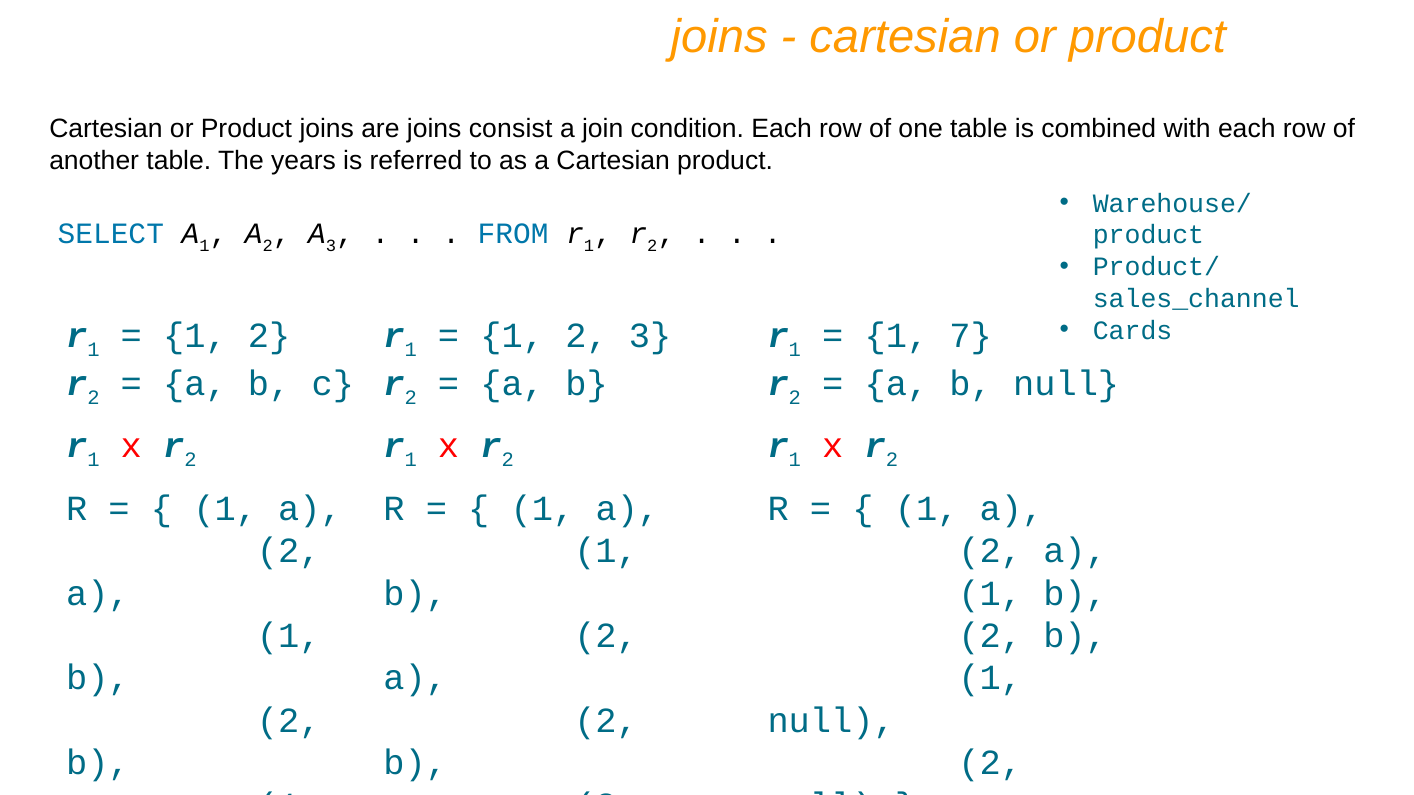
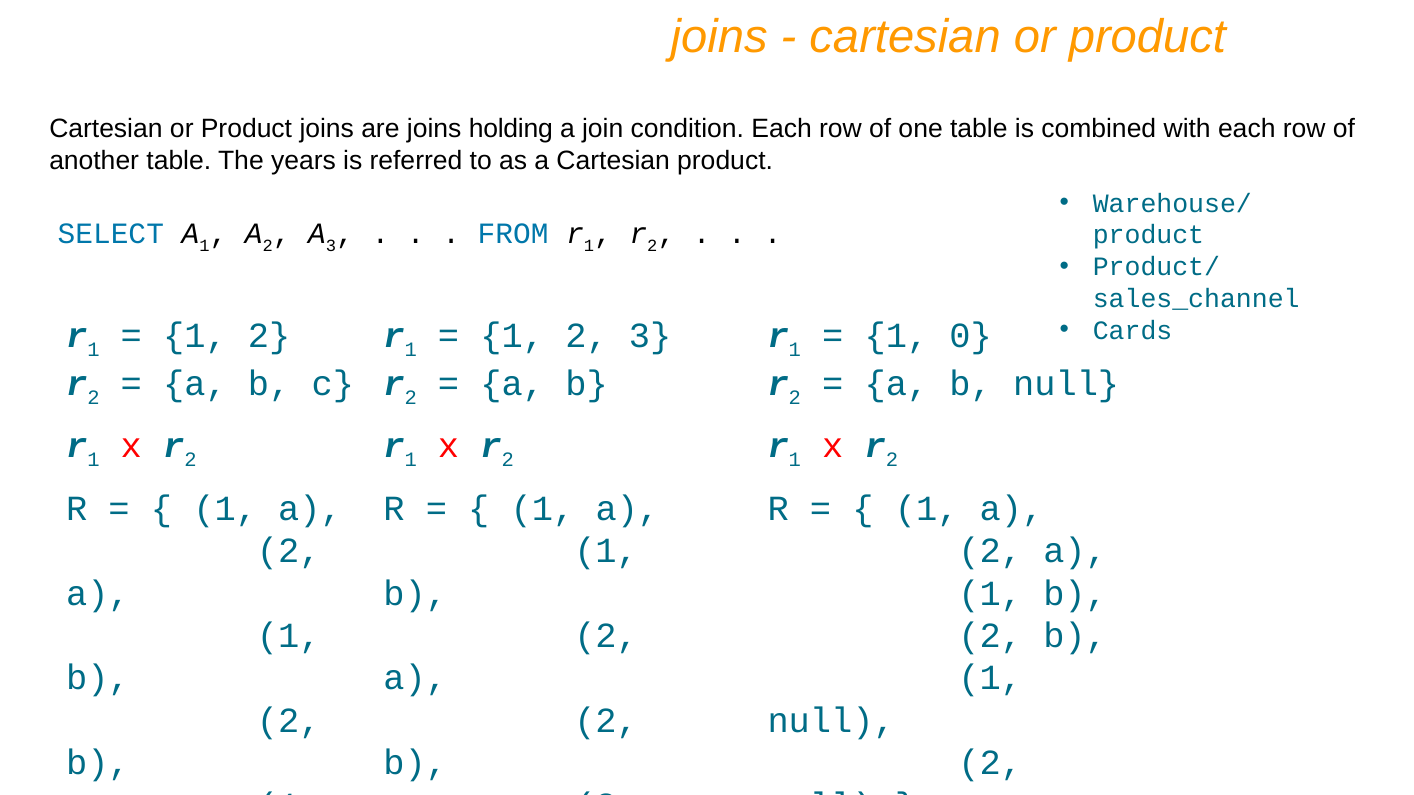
consist: consist -> holding (511, 129)
7: 7 -> 0 (971, 336)
